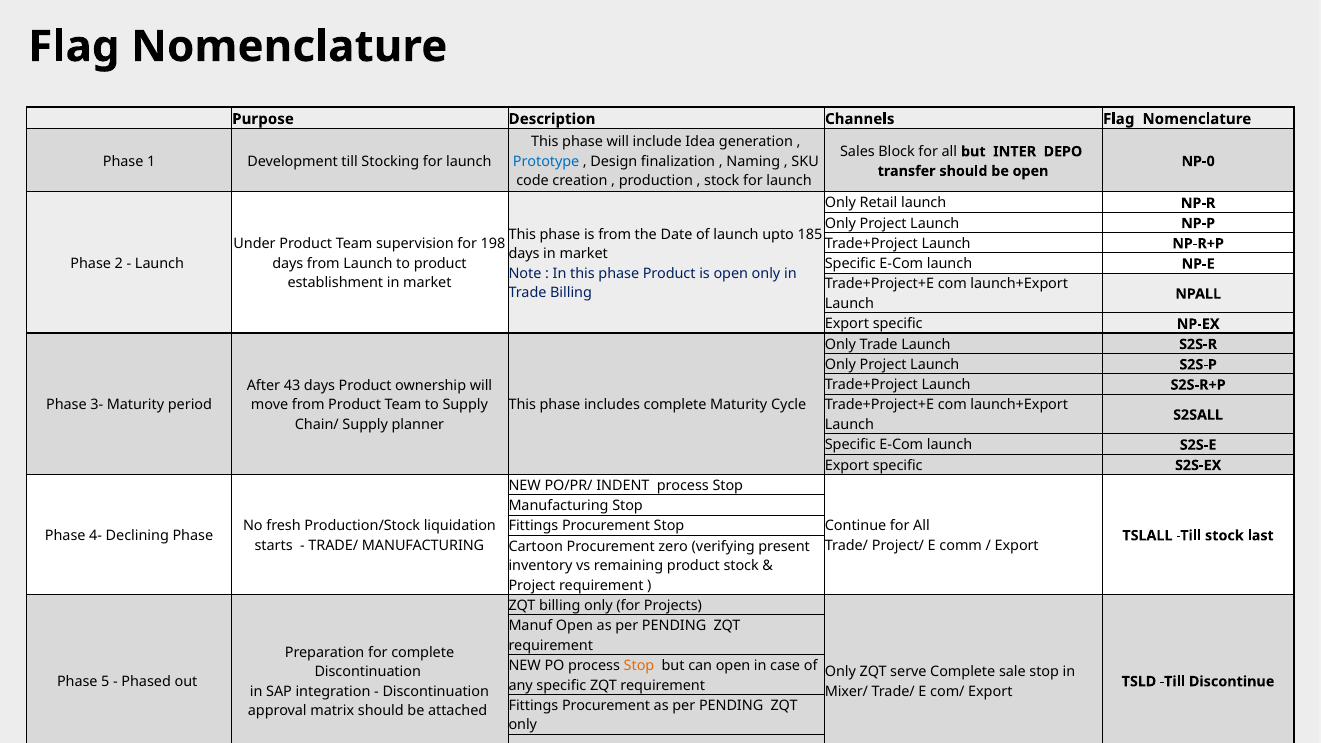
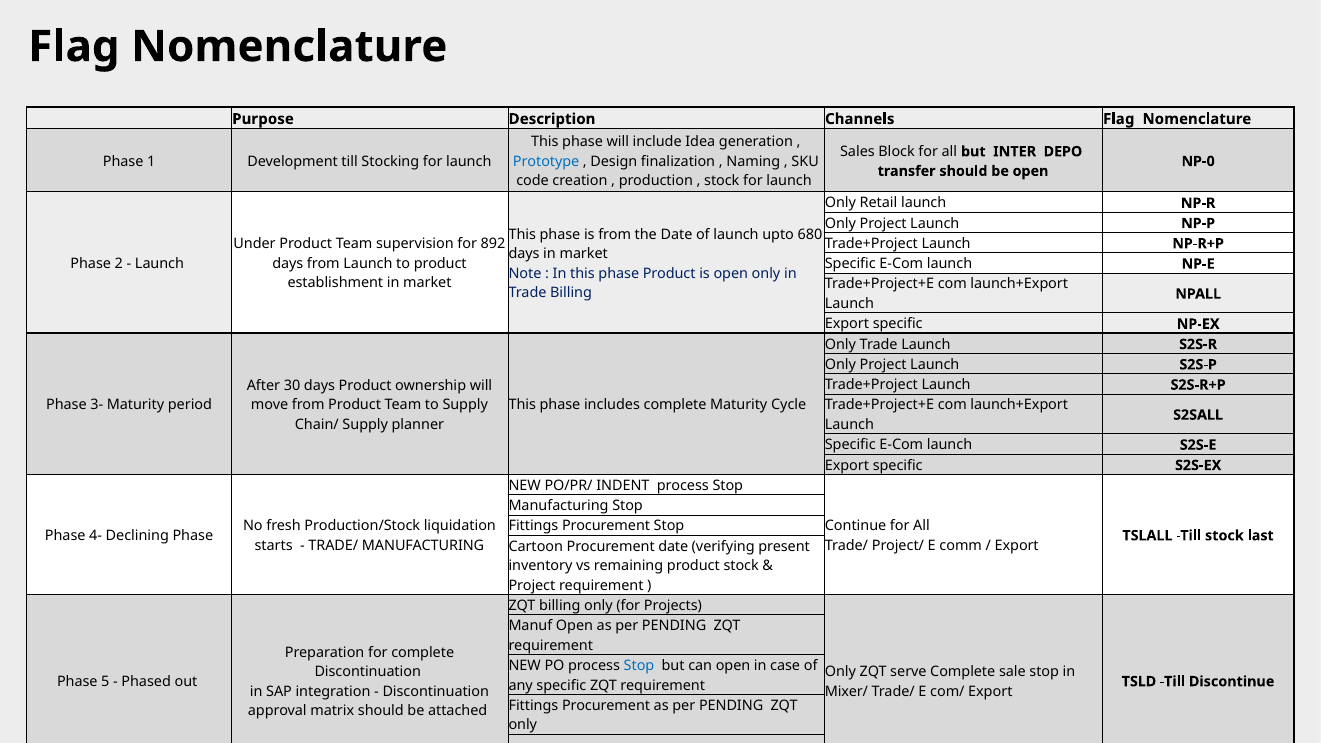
185: 185 -> 680 (810, 234)
198: 198 -> 892 (493, 244)
43: 43 -> 30 (292, 385)
Procurement zero: zero -> date (673, 547)
Stop colour: orange -> blue (639, 666)
